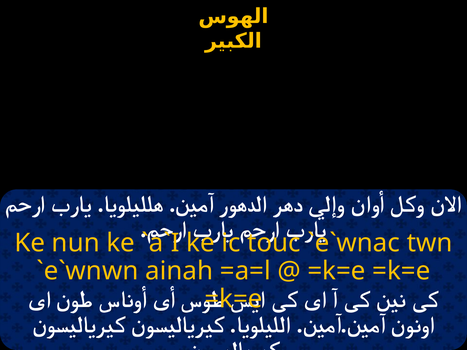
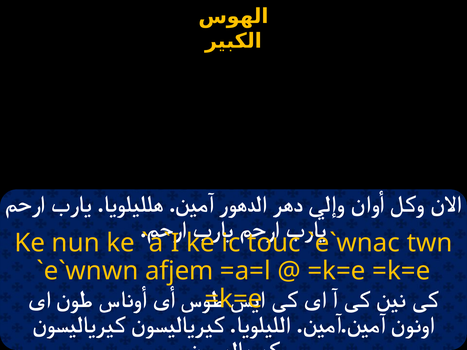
ainah: ainah -> afjem (179, 271)
